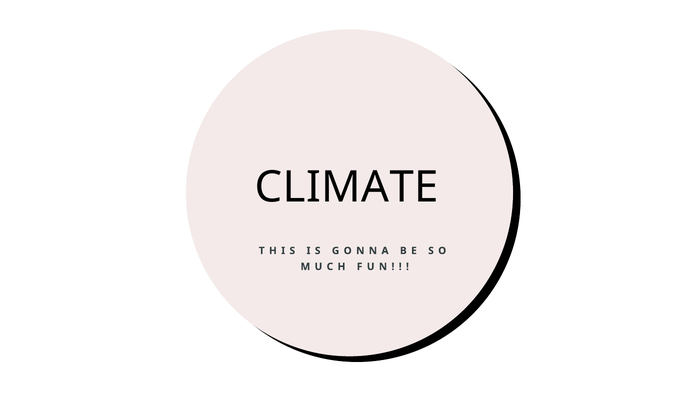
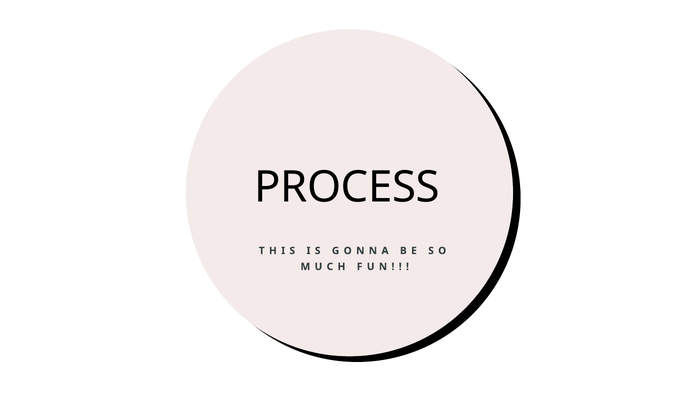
CLIMATE: CLIMATE -> PROCESS (347, 187)
